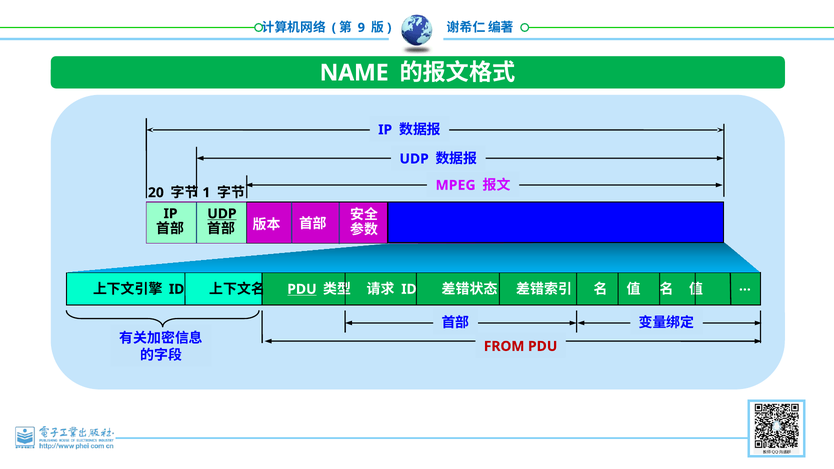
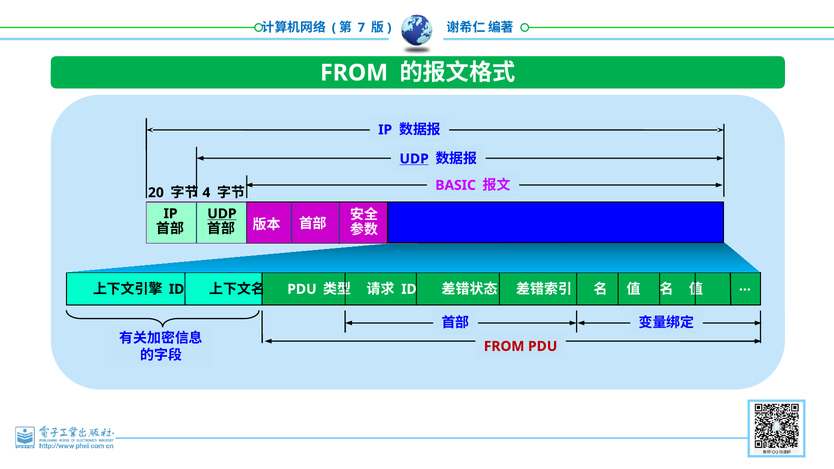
9: 9 -> 7 (361, 28)
NAME: NAME -> FROM (354, 73)
UDP underline: none -> present (414, 159)
MPEG: MPEG -> BASIC (456, 185)
1: 1 -> 4 (206, 193)
PDU underline: present -> none (302, 289)
